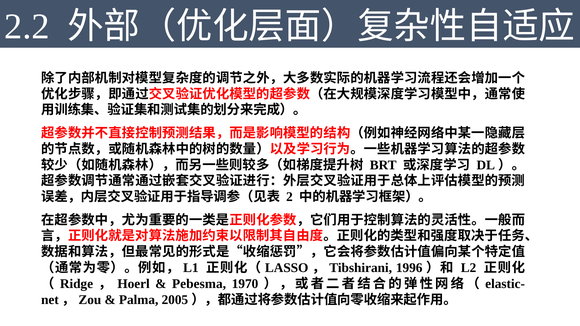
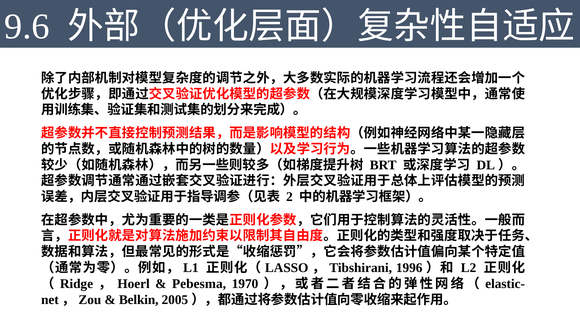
2.2: 2.2 -> 9.6 (27, 26)
Palma: Palma -> Belkin (139, 300)
